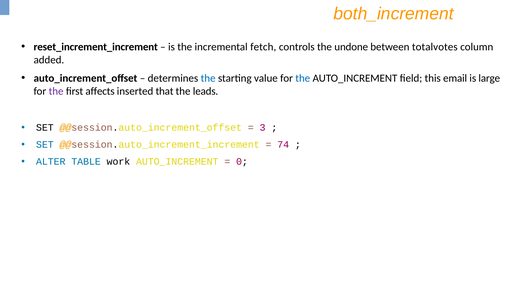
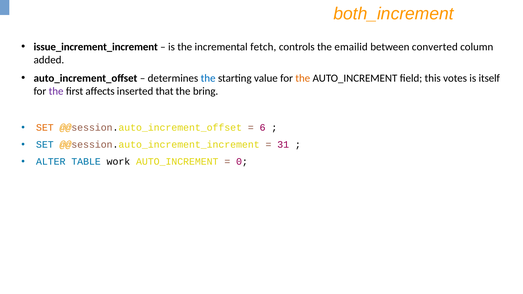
reset_increment_increment: reset_increment_increment -> issue_increment_increment (96, 47)
undone: undone -> emailid (351, 47)
totalvotes: totalvotes -> converted (435, 47)
the colour: blue -> orange (303, 78)
email: email -> votes (455, 78)
large: large -> itself (489, 78)
leads: leads -> bring (206, 91)
SET colour: black -> orange (45, 128)
3: 3 -> 6 (263, 128)
74: 74 -> 31 (283, 145)
